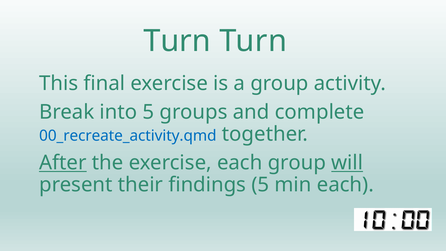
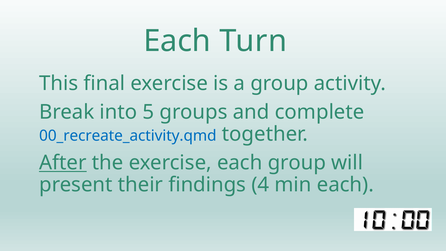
Turn: Turn -> Each (177, 41)
will underline: present -> none (347, 163)
findings 5: 5 -> 4 (260, 185)
